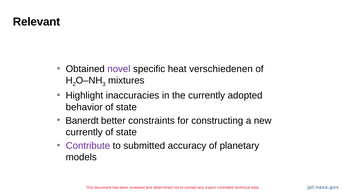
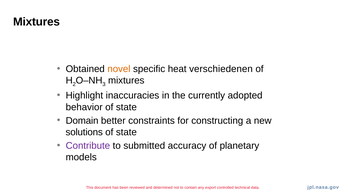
Relevant: Relevant -> Mixtures (36, 22)
novel colour: purple -> orange (119, 69)
Banerdt: Banerdt -> Domain (82, 120)
currently: currently -> solutions (84, 132)
